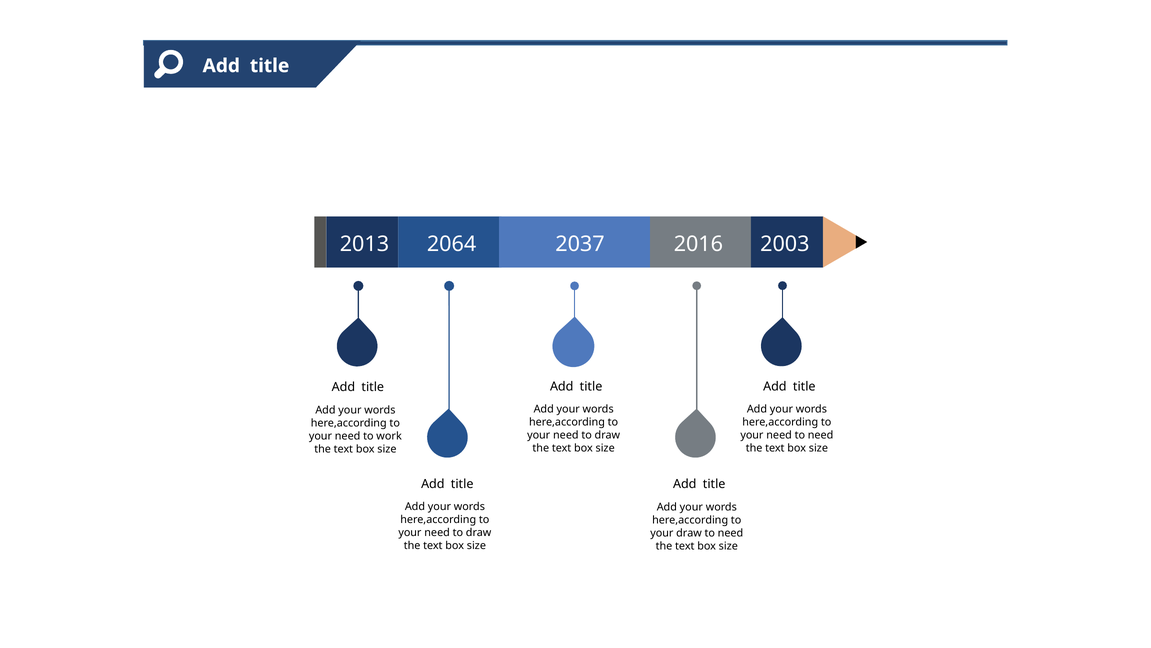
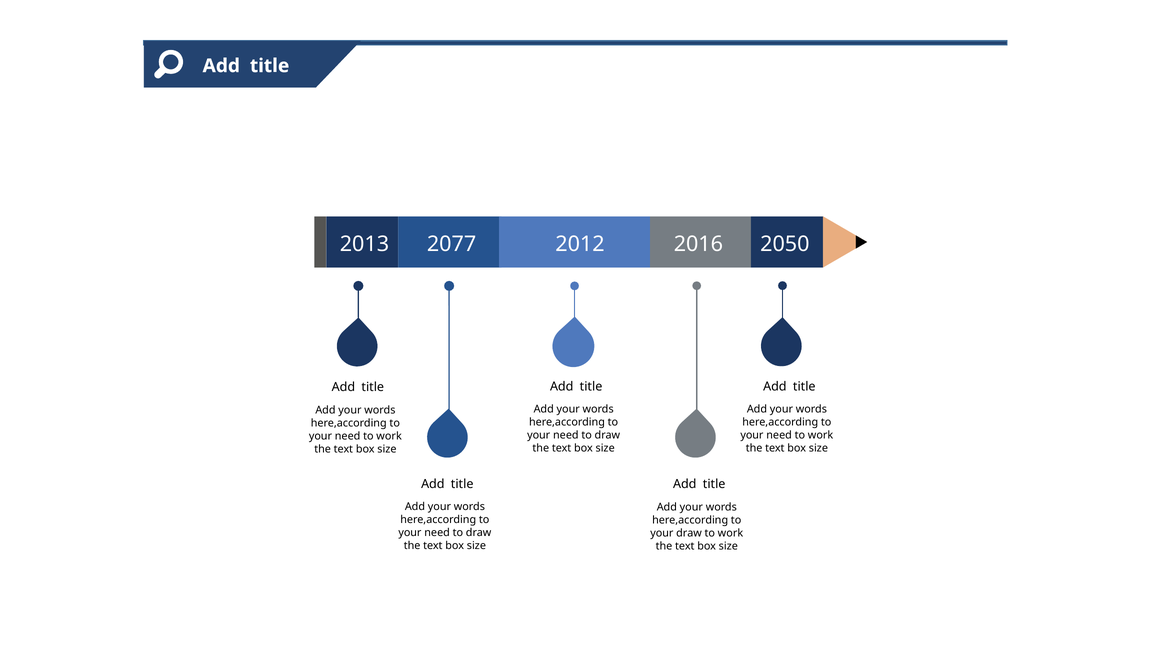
2064: 2064 -> 2077 (452, 244)
2037: 2037 -> 2012 (580, 244)
2003: 2003 -> 2050 (785, 244)
need: need -> work (821, 435)
need: need -> work (730, 533)
